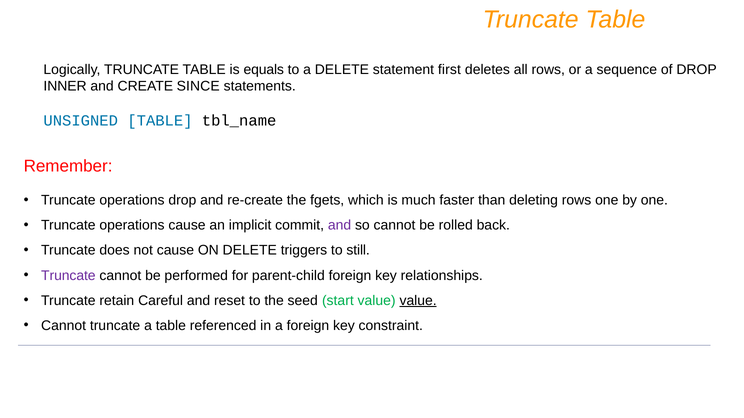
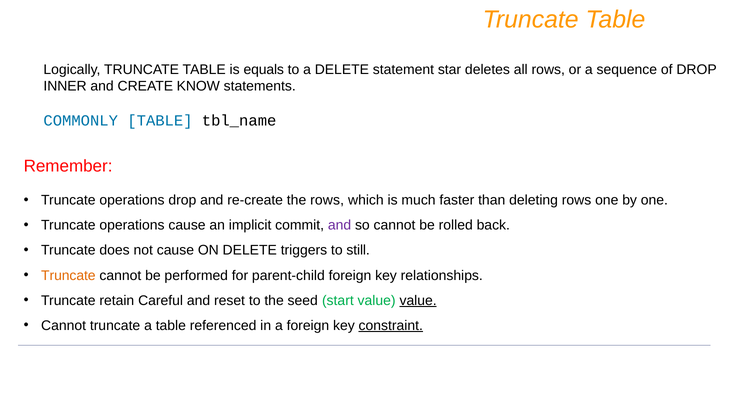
first: first -> star (450, 69)
SINCE: SINCE -> KNOW (198, 86)
UNSIGNED: UNSIGNED -> COMMONLY (81, 121)
the fgets: fgets -> rows (327, 200)
Truncate colour: purple -> orange (68, 276)
constraint underline: none -> present (391, 326)
